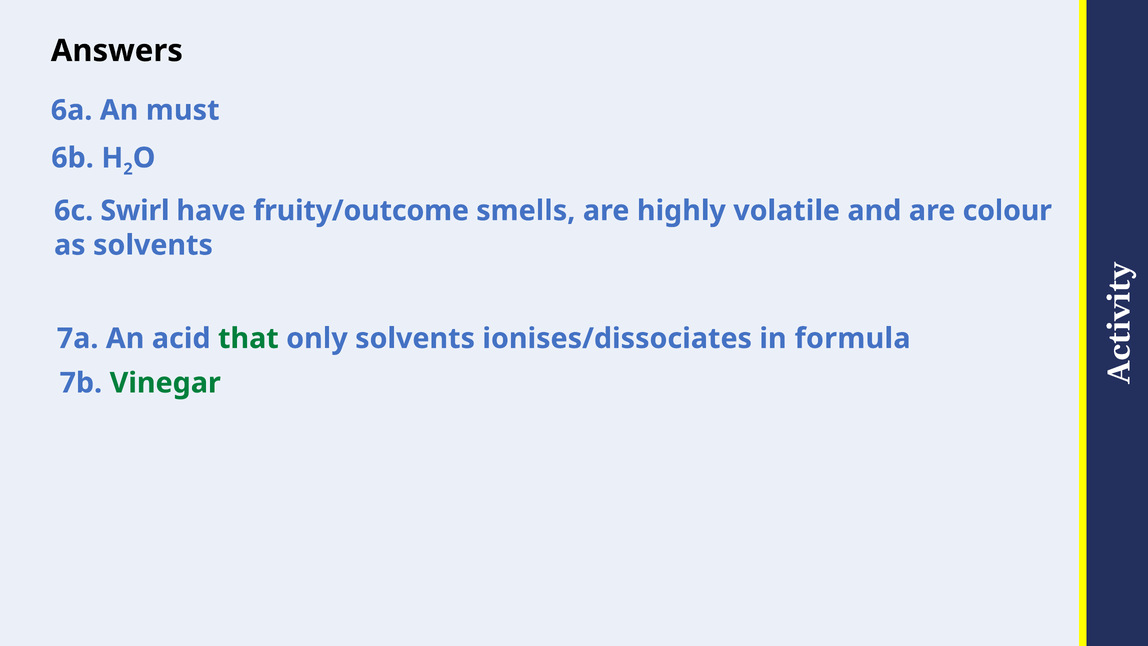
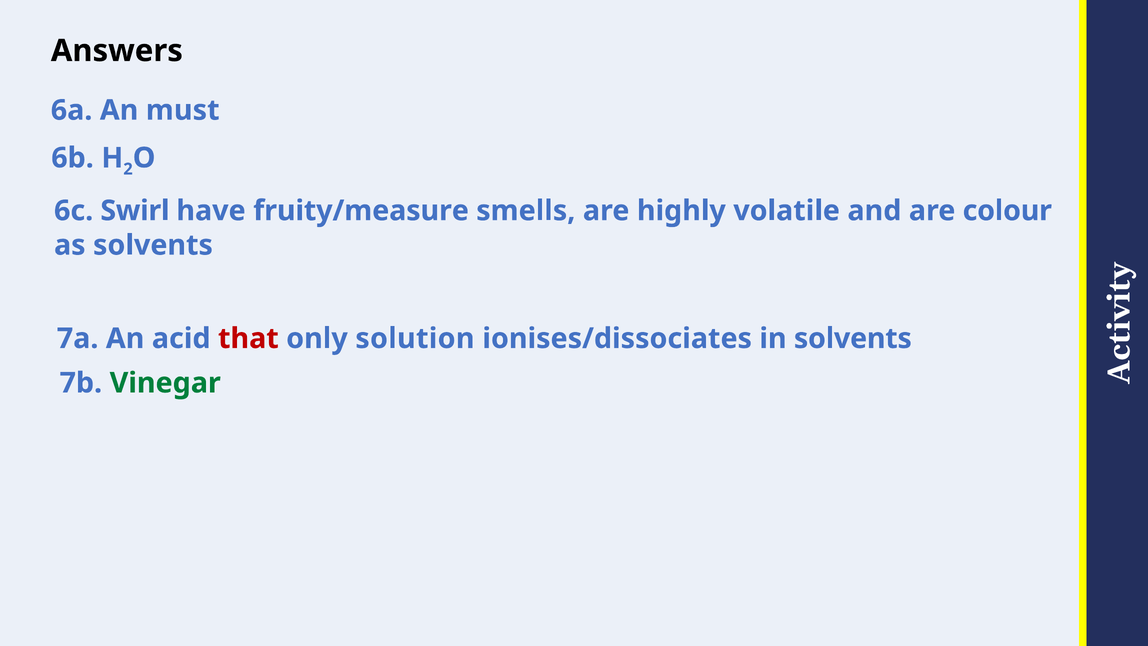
fruity/outcome: fruity/outcome -> fruity/measure (361, 211)
that colour: green -> red (248, 338)
only solvents: solvents -> solution (415, 338)
in formula: formula -> solvents (853, 338)
